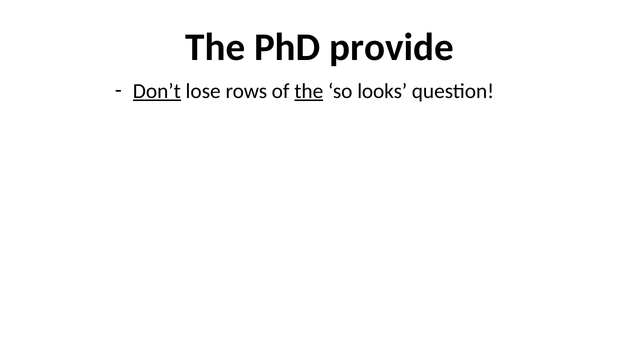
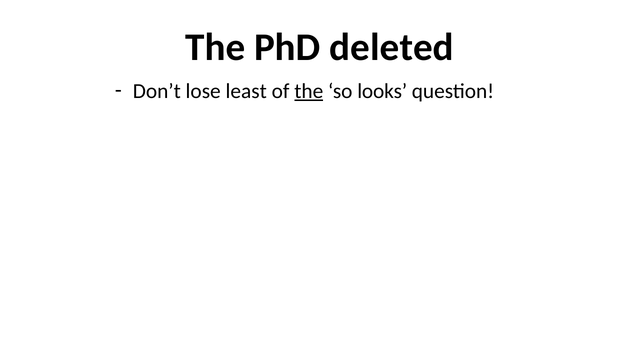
provide: provide -> deleted (392, 47)
Don’t underline: present -> none (157, 91)
rows: rows -> least (246, 91)
